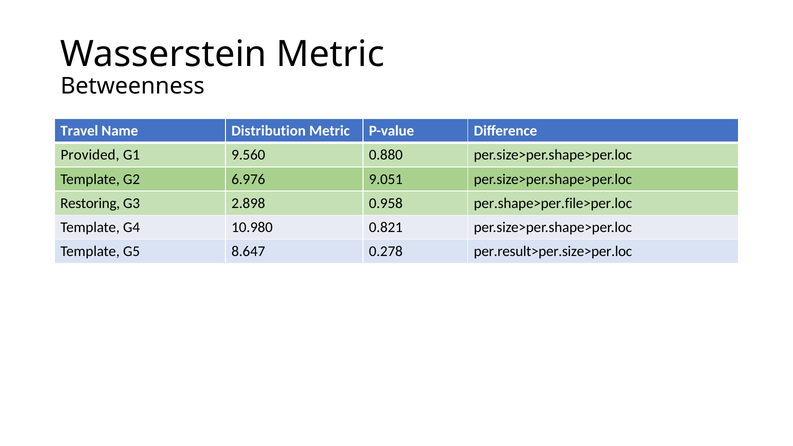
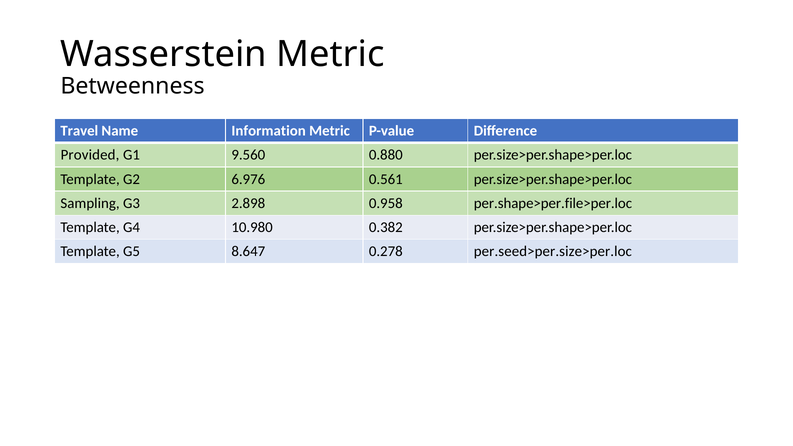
Distribution: Distribution -> Information (269, 131)
9.051: 9.051 -> 0.561 (386, 179)
Restoring: Restoring -> Sampling (90, 203)
0.821: 0.821 -> 0.382 (386, 227)
per.result>per.size>per.loc: per.result>per.size>per.loc -> per.seed>per.size>per.loc (553, 252)
